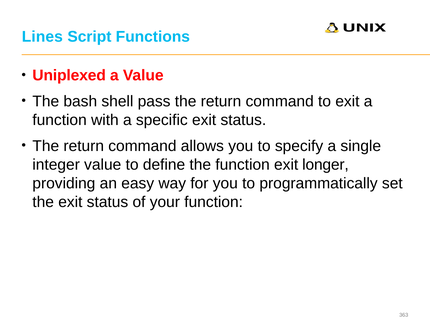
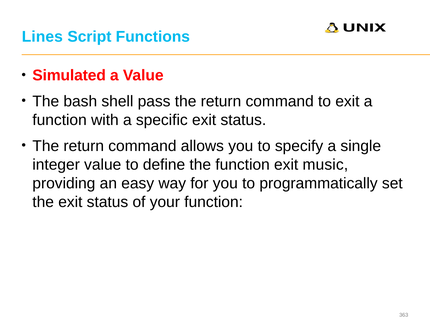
Uniplexed: Uniplexed -> Simulated (69, 75)
longer: longer -> music (325, 164)
